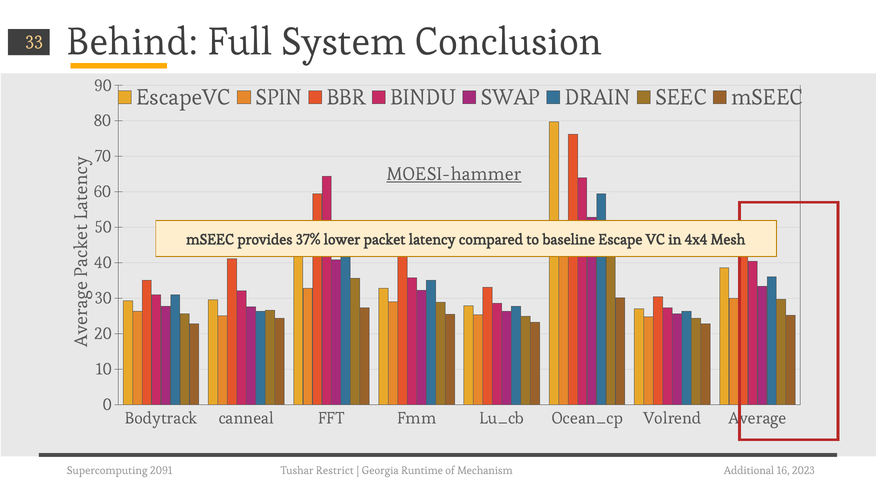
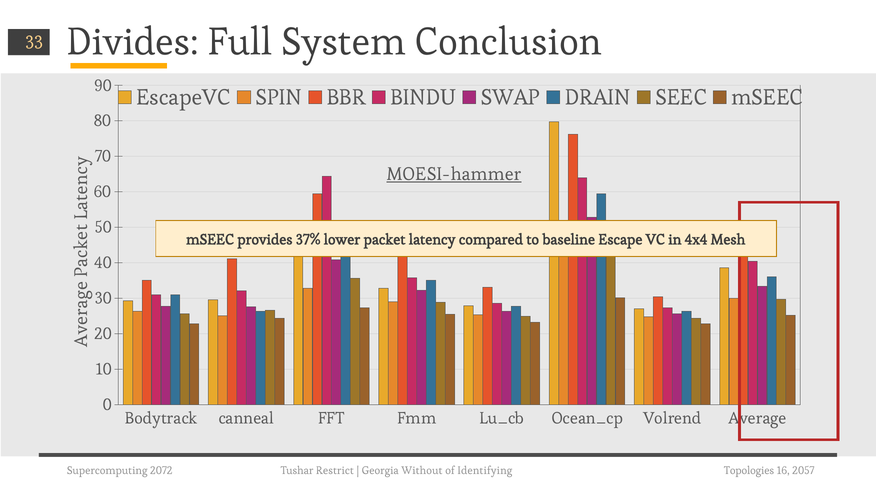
Behind: Behind -> Divides (133, 42)
2091: 2091 -> 2072 (161, 470)
Runtime: Runtime -> Without (422, 470)
Mechanism: Mechanism -> Identifying (485, 470)
Additional: Additional -> Topologies (749, 471)
2023: 2023 -> 2057 (803, 471)
